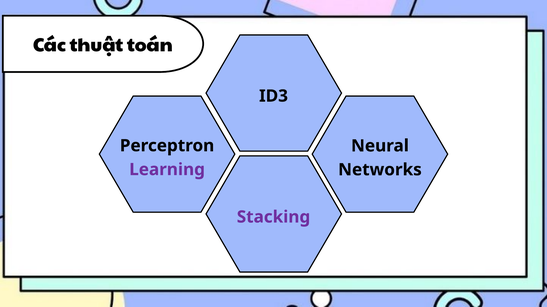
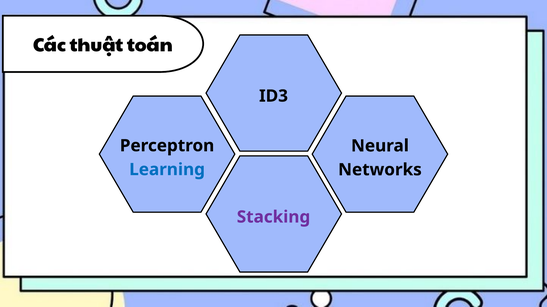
Learning colour: purple -> blue (167, 170)
